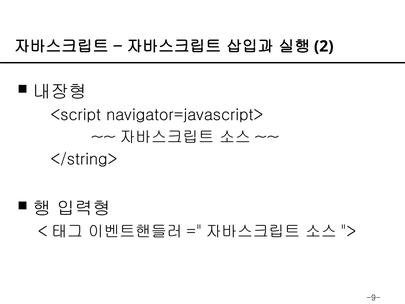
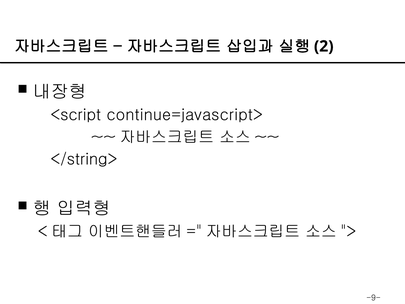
navigator=javascript>: navigator=javascript> -> continue=javascript> (185, 115)
